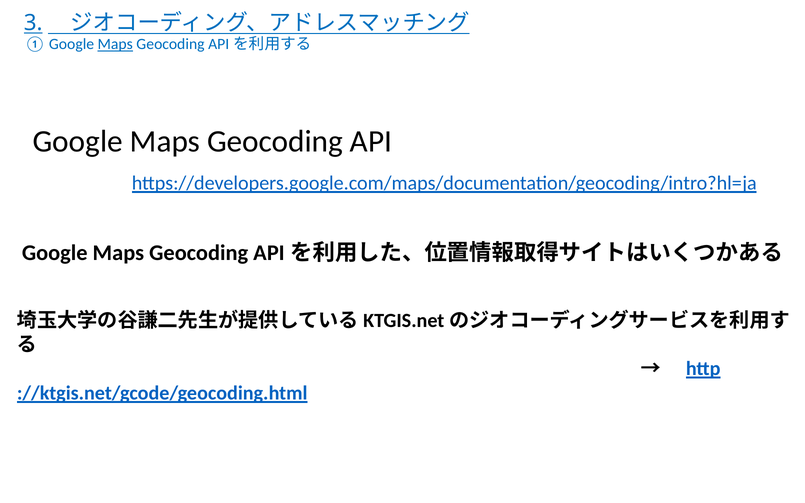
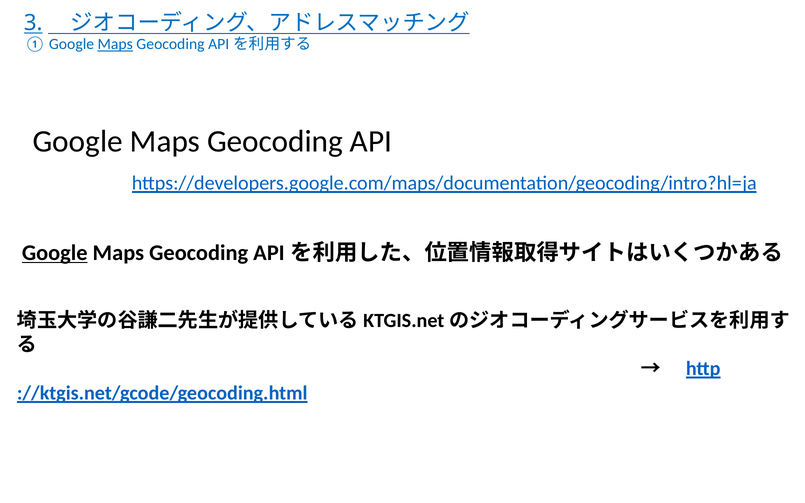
Google underline: none -> present (55, 253)
